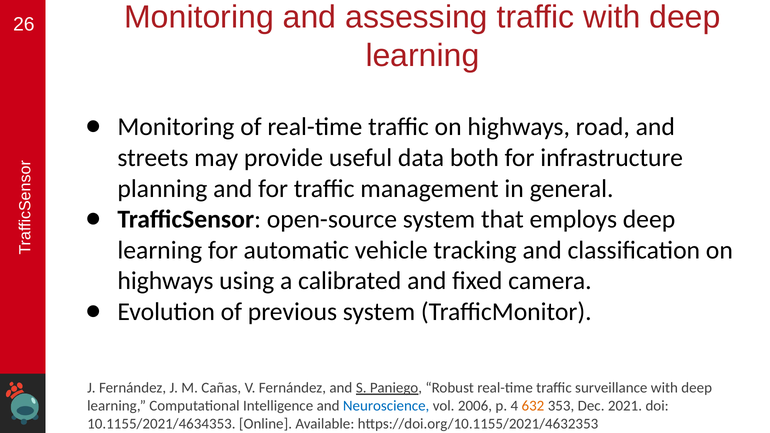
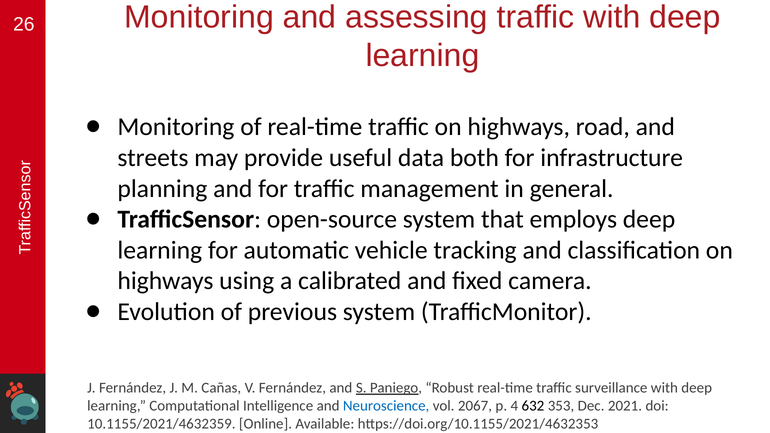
2006: 2006 -> 2067 (475, 406)
632 colour: orange -> black (533, 406)
10.1155/2021/4634353: 10.1155/2021/4634353 -> 10.1155/2021/4632359 (161, 424)
